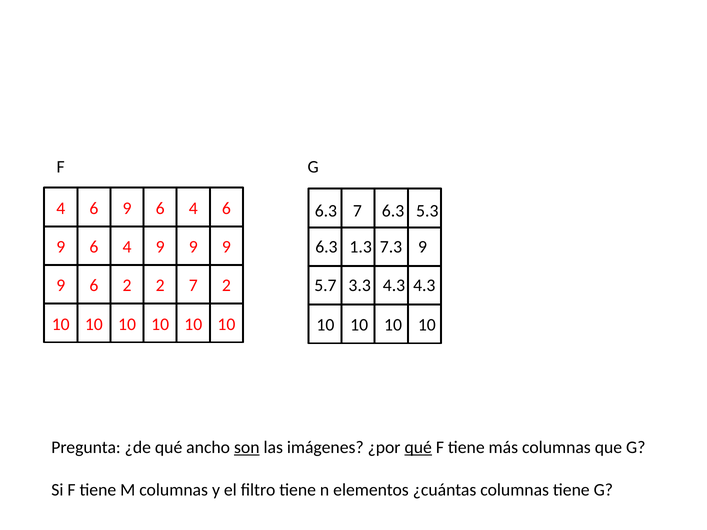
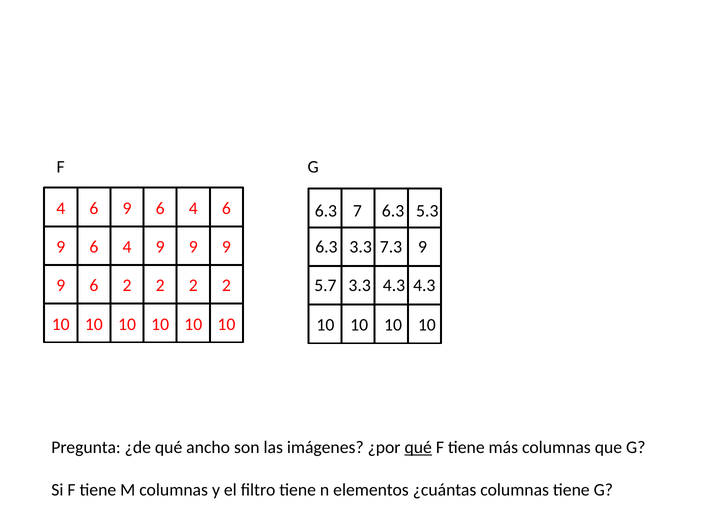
6.3 1.3: 1.3 -> 3.3 (361, 247)
2 2 7: 7 -> 2 (193, 286)
son underline: present -> none (247, 448)
